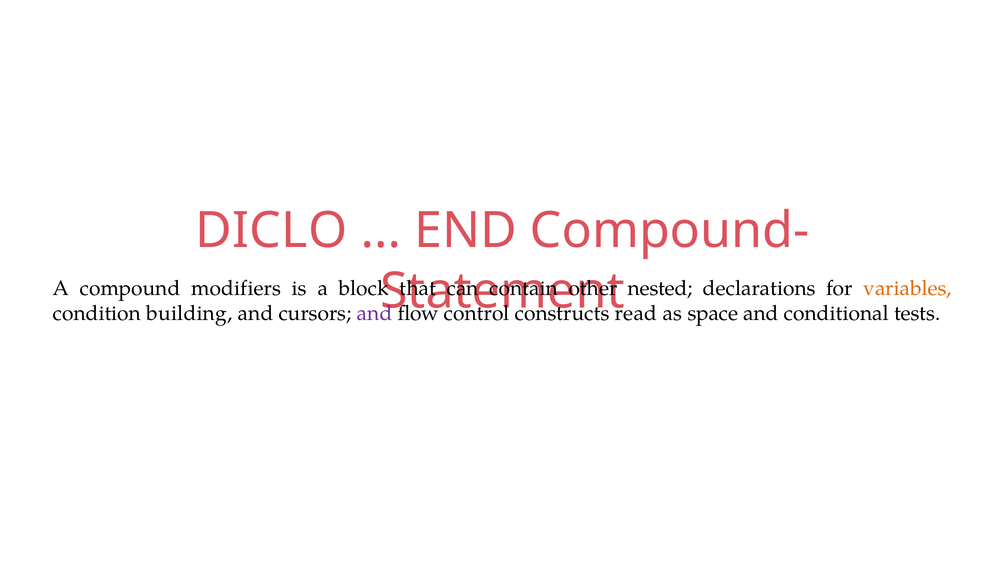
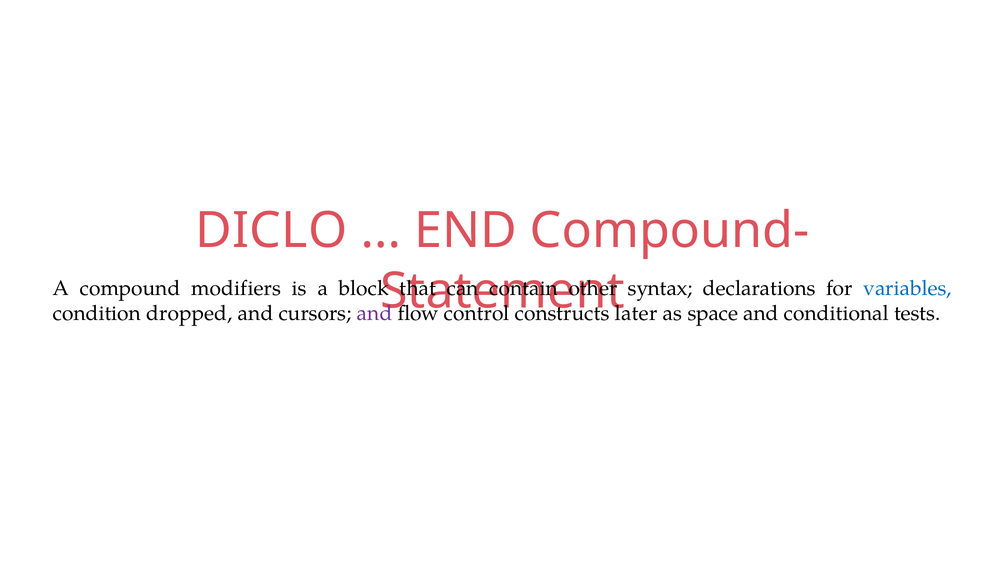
nested: nested -> syntax (660, 288)
variables colour: orange -> blue (907, 288)
building: building -> dropped (189, 314)
read: read -> later (636, 314)
